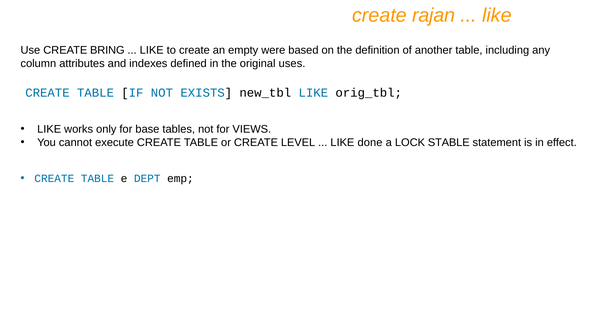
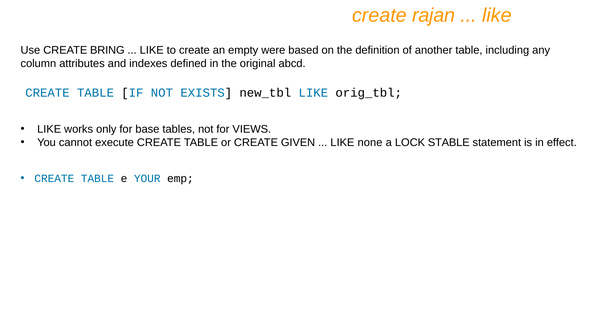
uses: uses -> abcd (292, 63)
LEVEL: LEVEL -> GIVEN (298, 142)
done: done -> none (370, 142)
DEPT: DEPT -> YOUR (147, 178)
